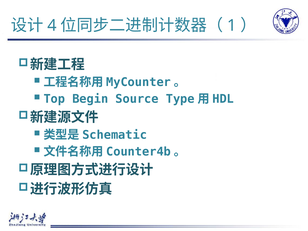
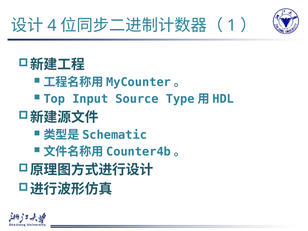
Begin: Begin -> Input (90, 99)
